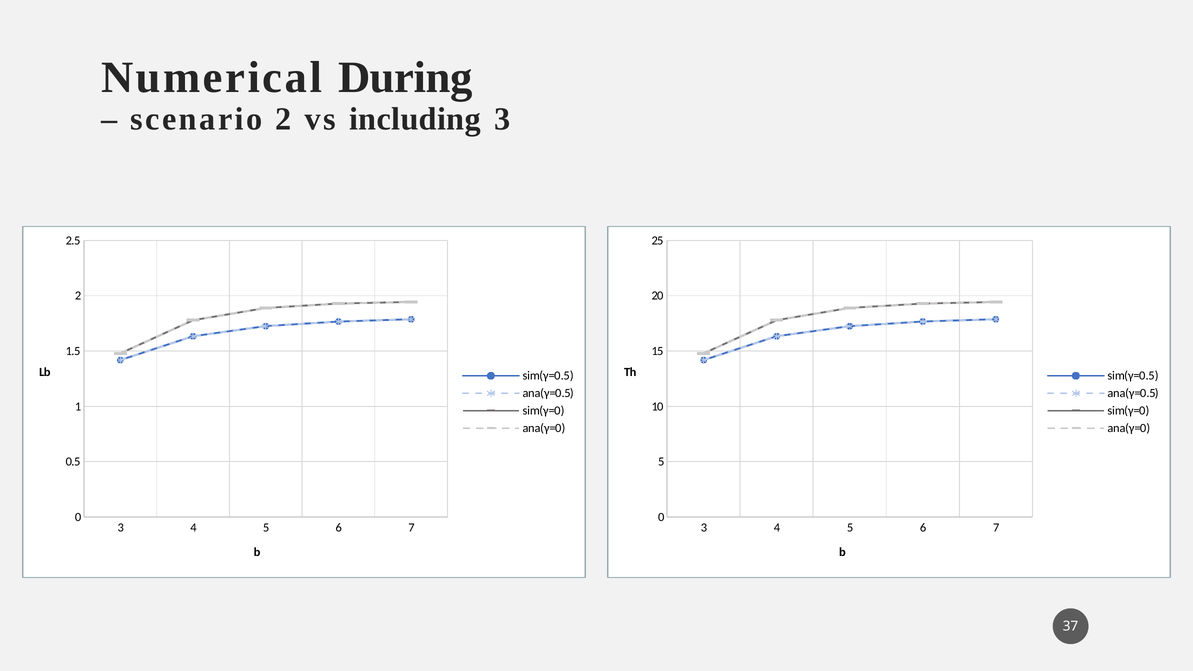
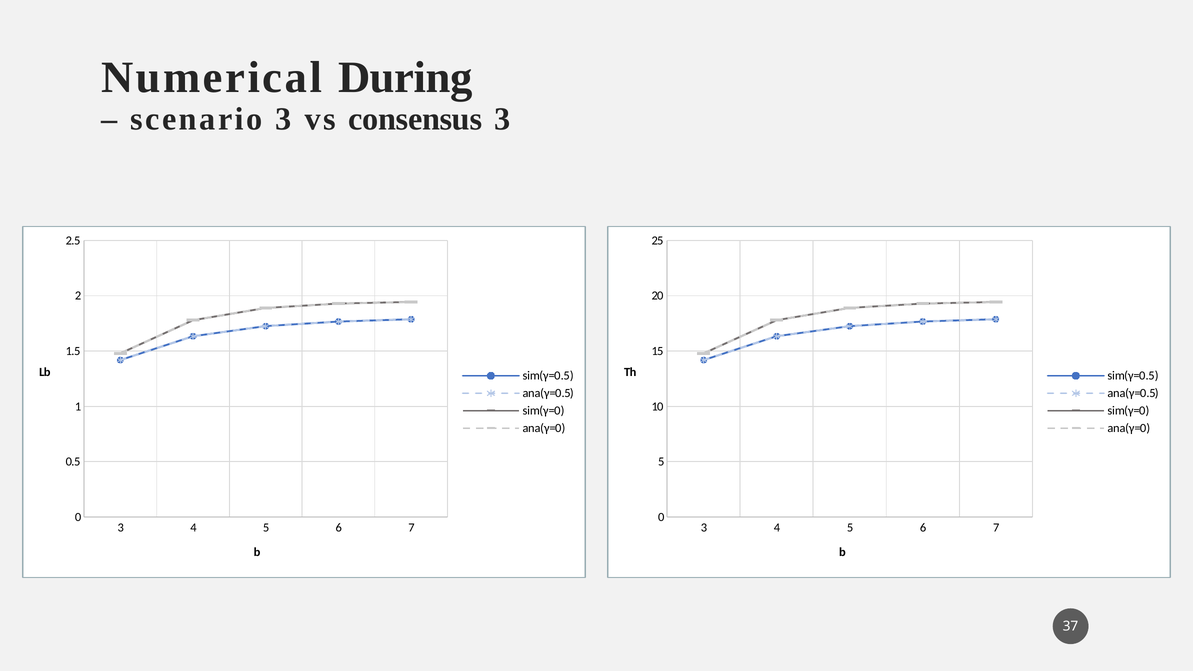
scenario 2: 2 -> 3 (284, 119)
including: including -> consensus (415, 119)
